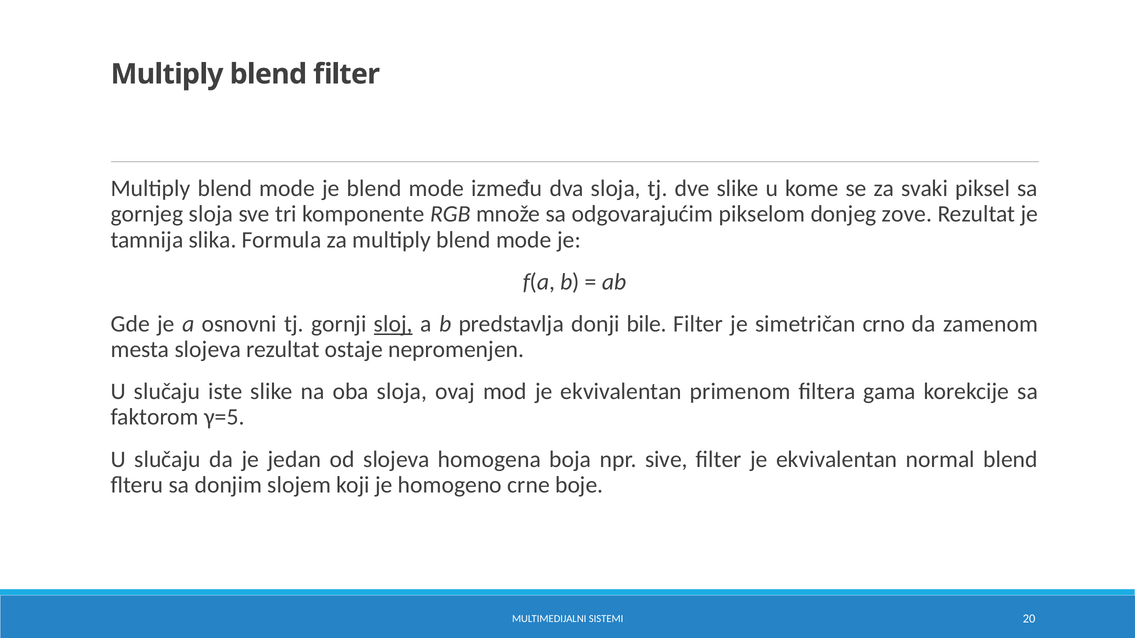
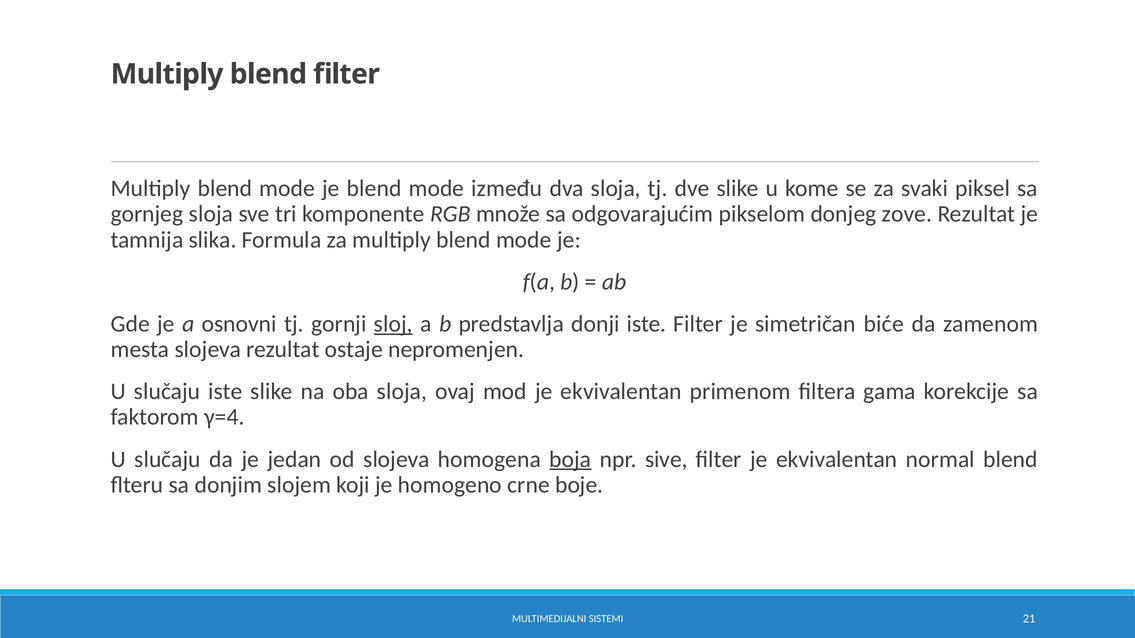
donji bile: bile -> iste (647, 324)
crno: crno -> biće (884, 324)
γ=5: γ=5 -> γ=4 (224, 417)
boja underline: none -> present (570, 460)
20: 20 -> 21 (1029, 619)
